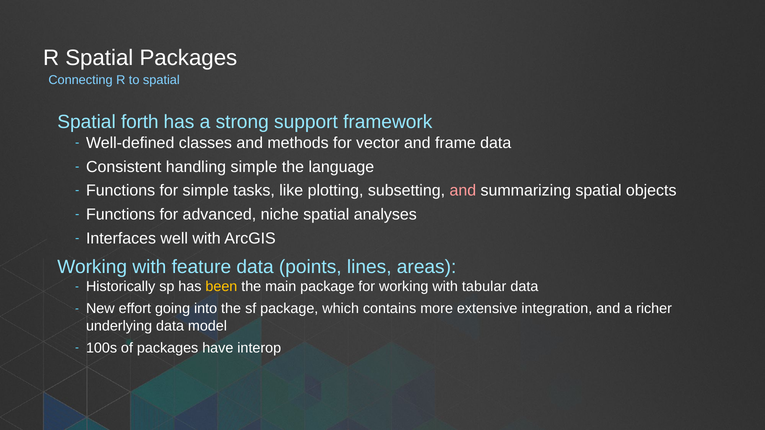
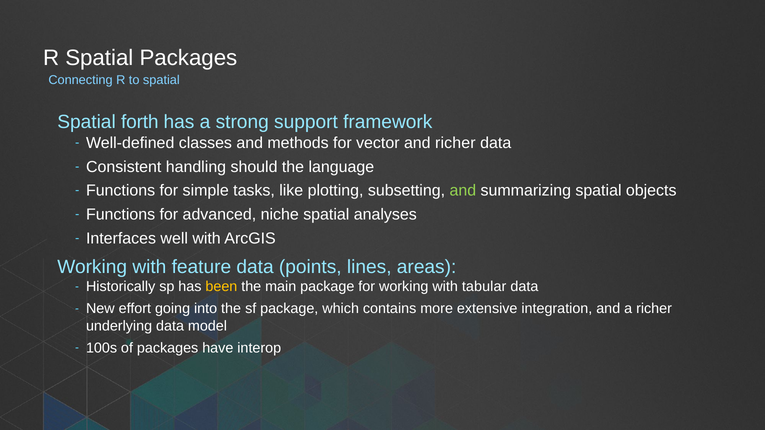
and frame: frame -> richer (455, 143)
handling simple: simple -> should (254, 167)
and colour: pink -> light green (463, 191)
